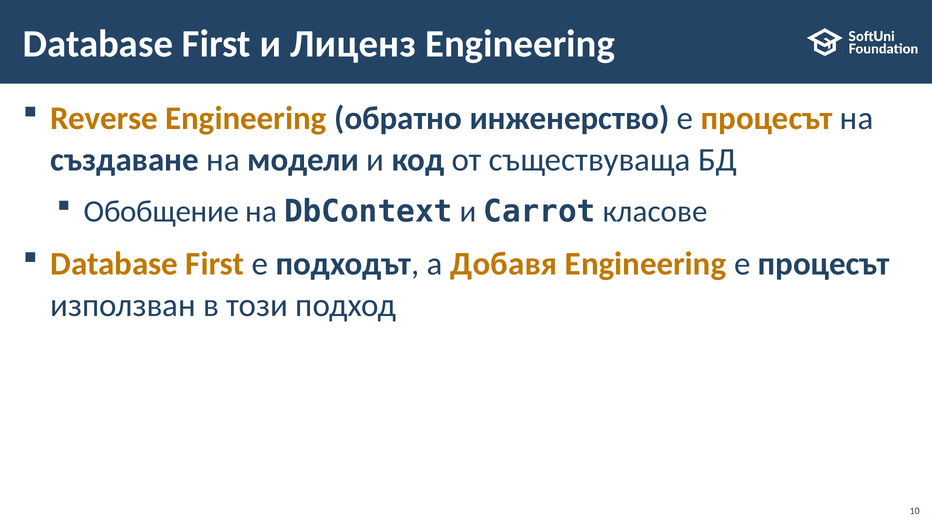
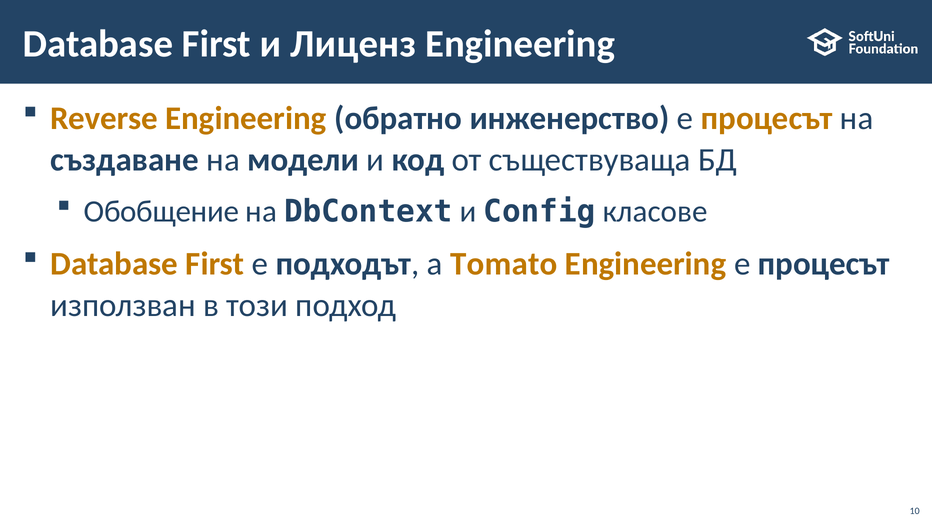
Carrot: Carrot -> Config (539, 212)
Добавя: Добавя -> Tomato (504, 264)
